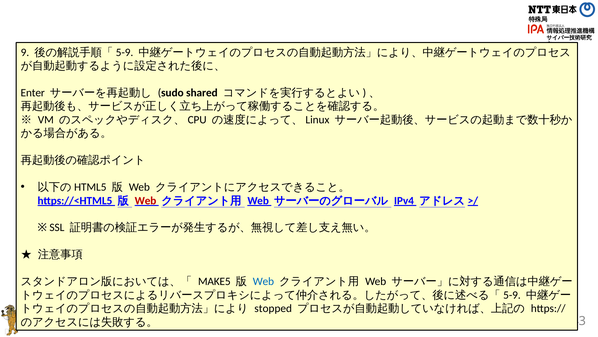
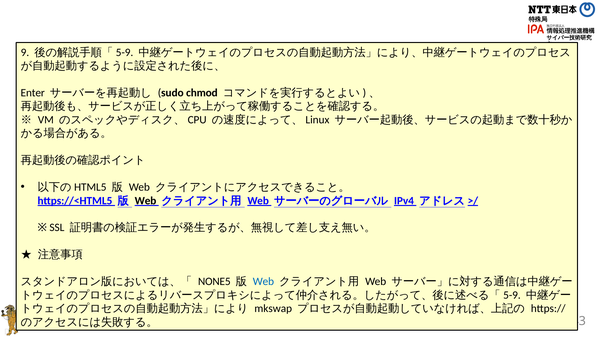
shared: shared -> chmod (202, 93)
Web colour: red -> black (146, 200)
MAKE5: MAKE5 -> NONE5 (214, 281)
stopped: stopped -> mkswap (273, 308)
